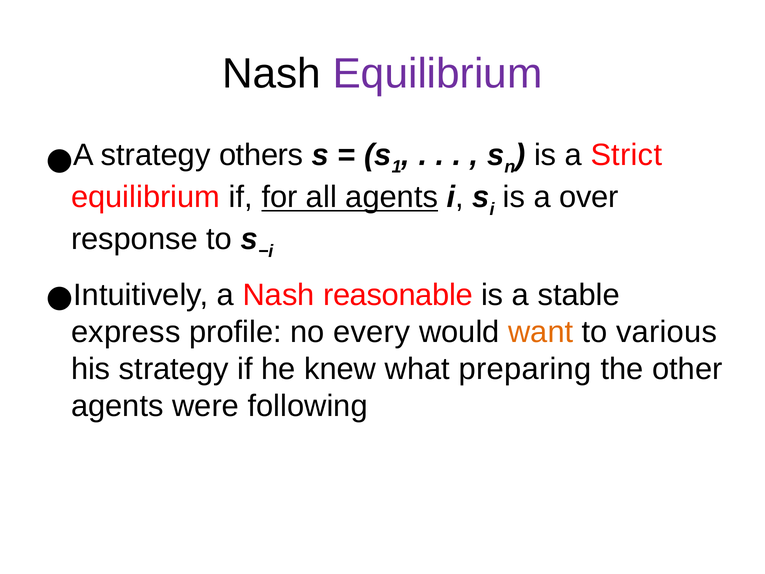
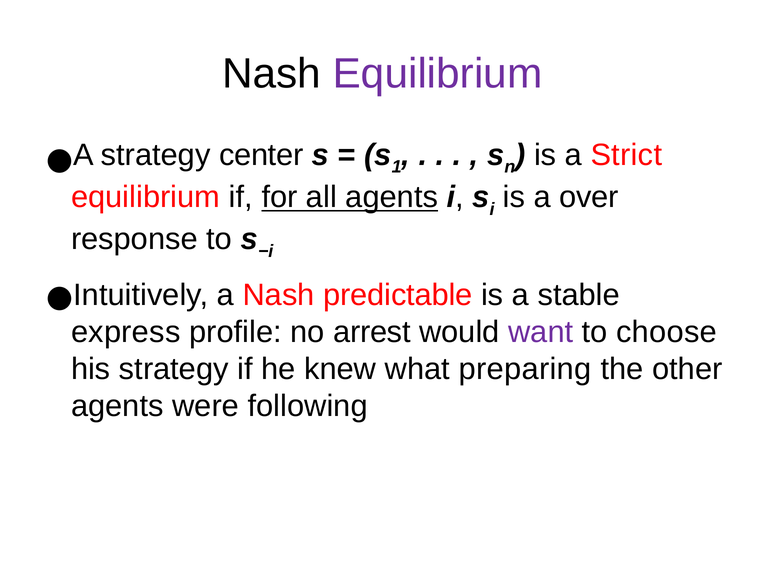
others: others -> center (261, 155)
reasonable: reasonable -> predictable (398, 295)
every: every -> arrest (372, 332)
want colour: orange -> purple (541, 332)
various: various -> choose (667, 332)
